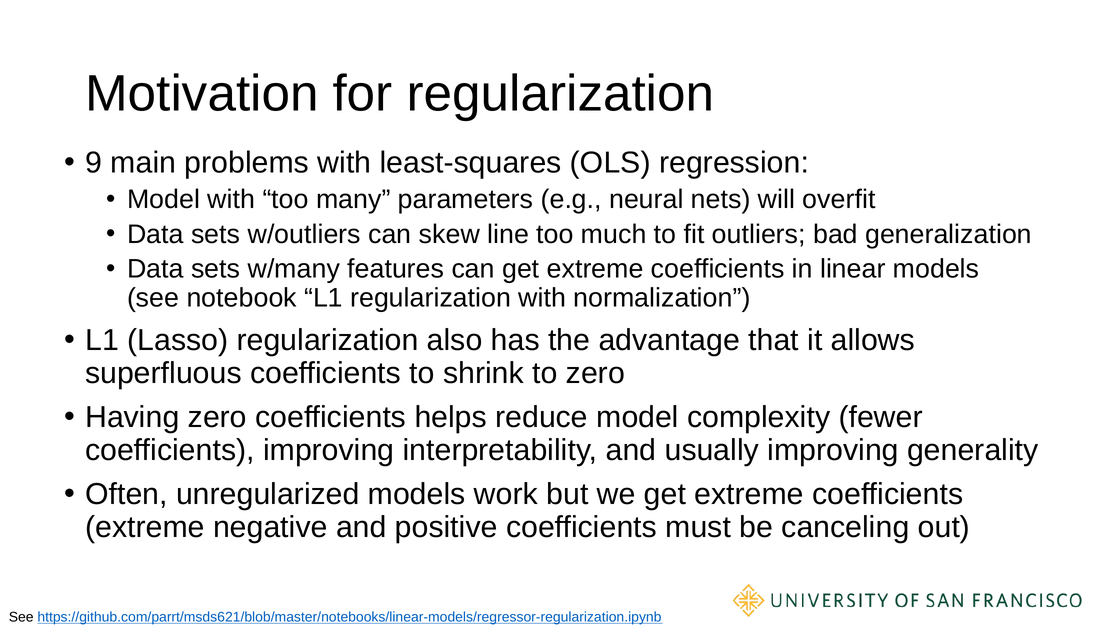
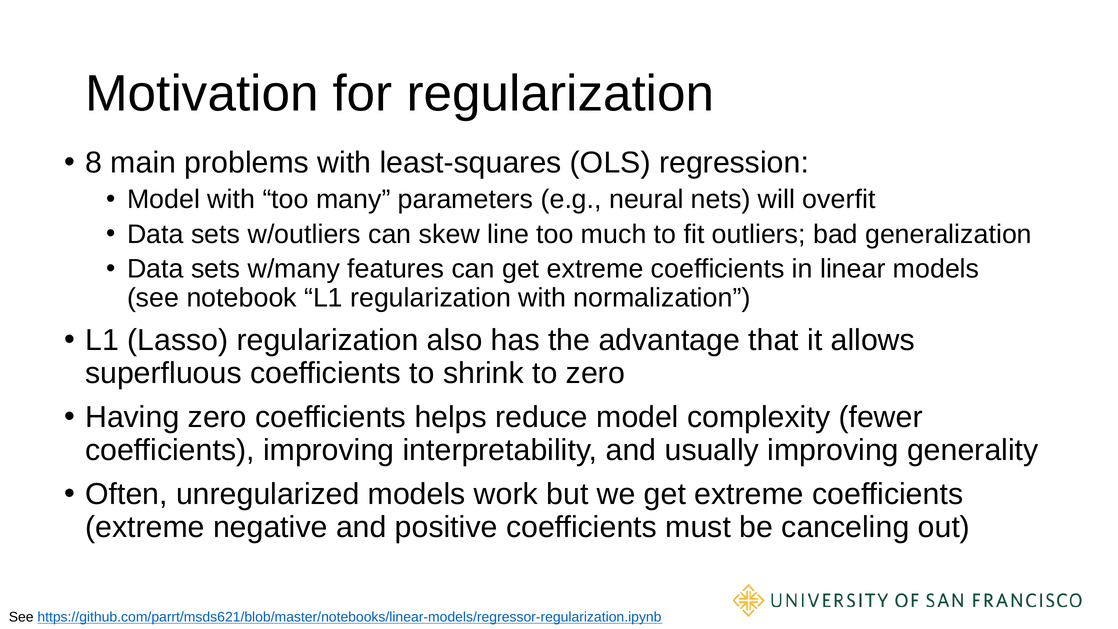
9: 9 -> 8 (94, 163)
